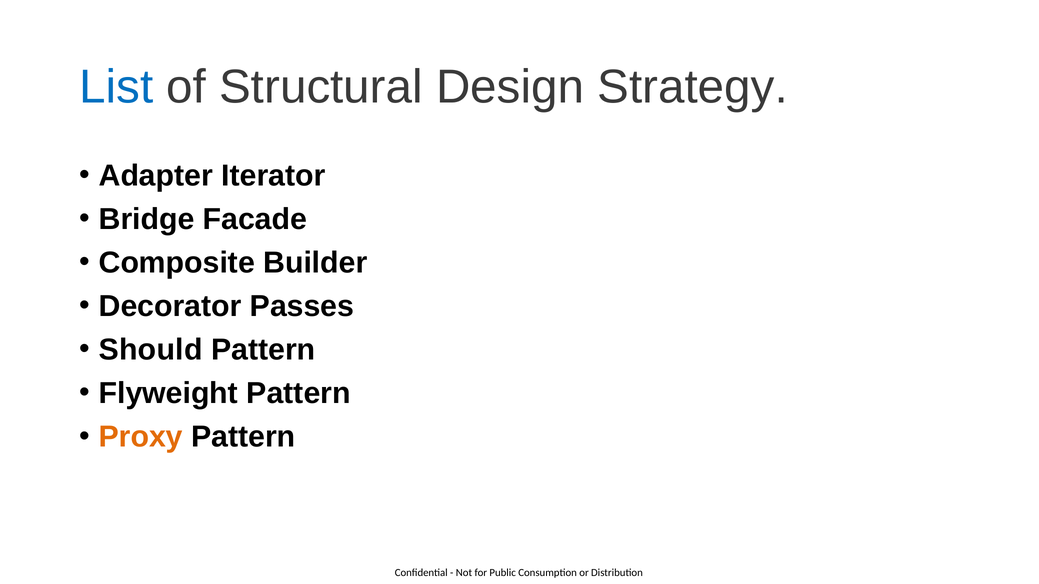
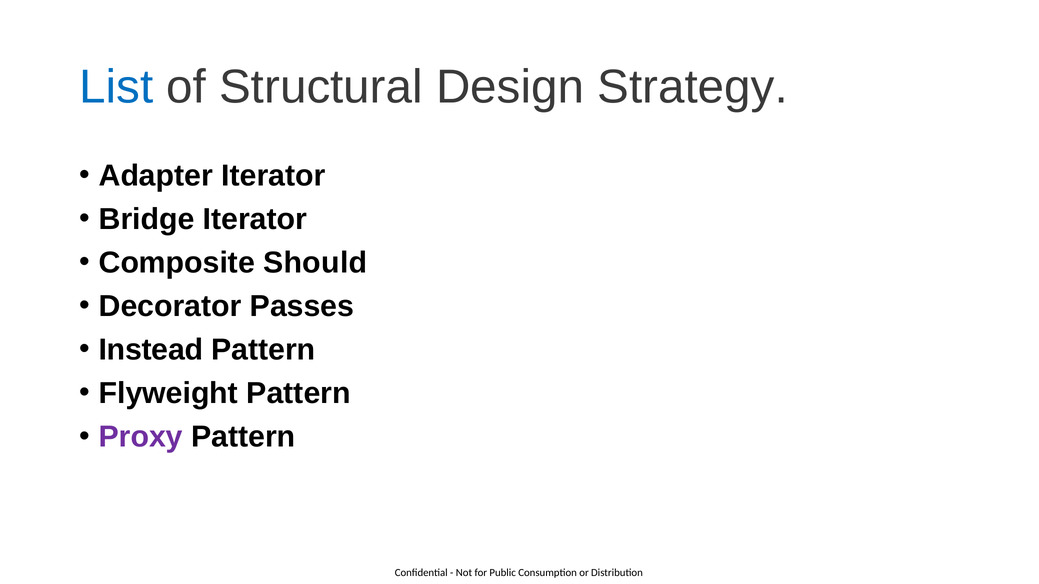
Bridge Facade: Facade -> Iterator (255, 219)
Builder: Builder -> Should (315, 263)
Should: Should -> Instead (151, 350)
Proxy colour: orange -> purple (141, 437)
